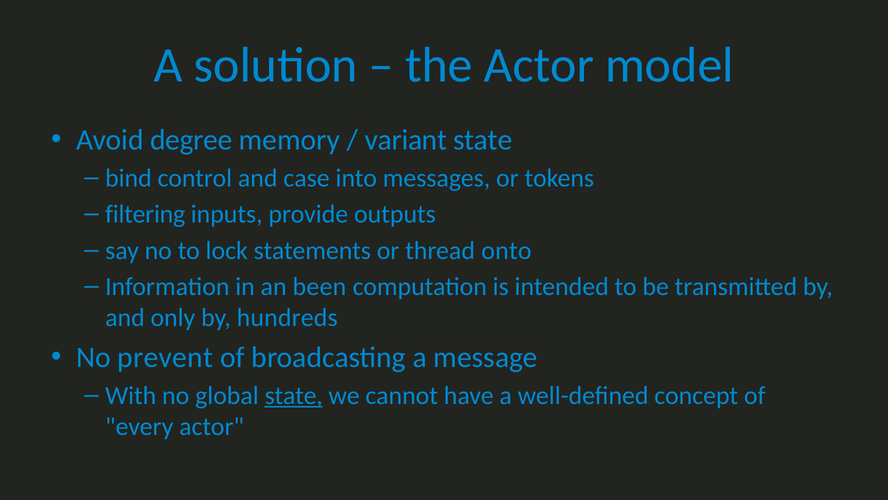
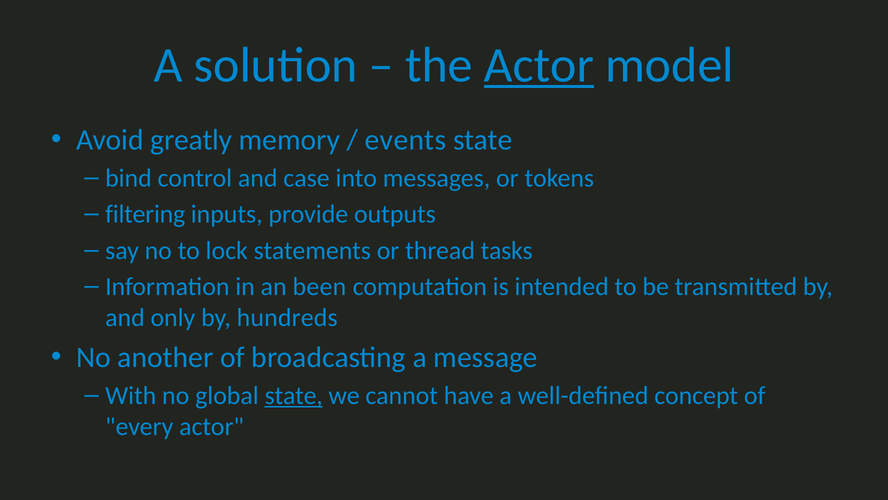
Actor underline: none -> present (539, 65)
degree: degree -> greatly (191, 140)
variant: variant -> events (406, 140)
onto: onto -> tasks (507, 250)
prevent: prevent -> another (165, 357)
